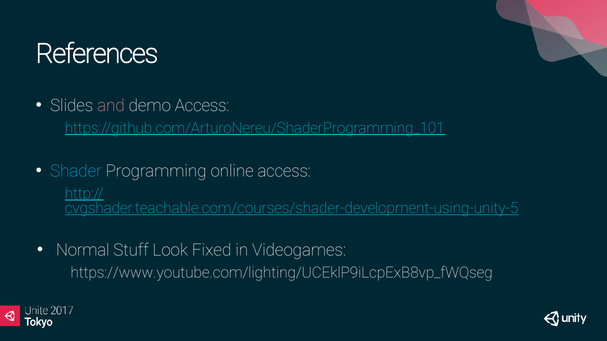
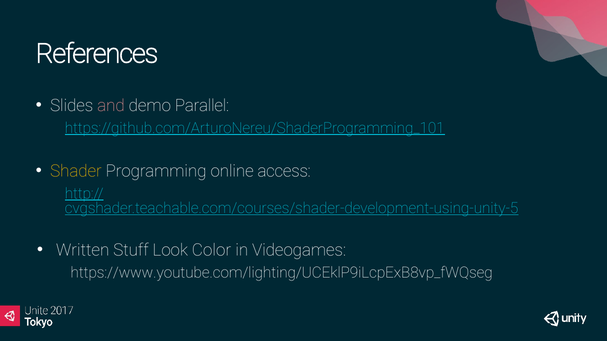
demo Access: Access -> Parallel (202, 106)
Shader colour: light blue -> yellow (76, 171)
Normal: Normal -> Written (83, 251)
Fixed: Fixed -> Color (212, 251)
